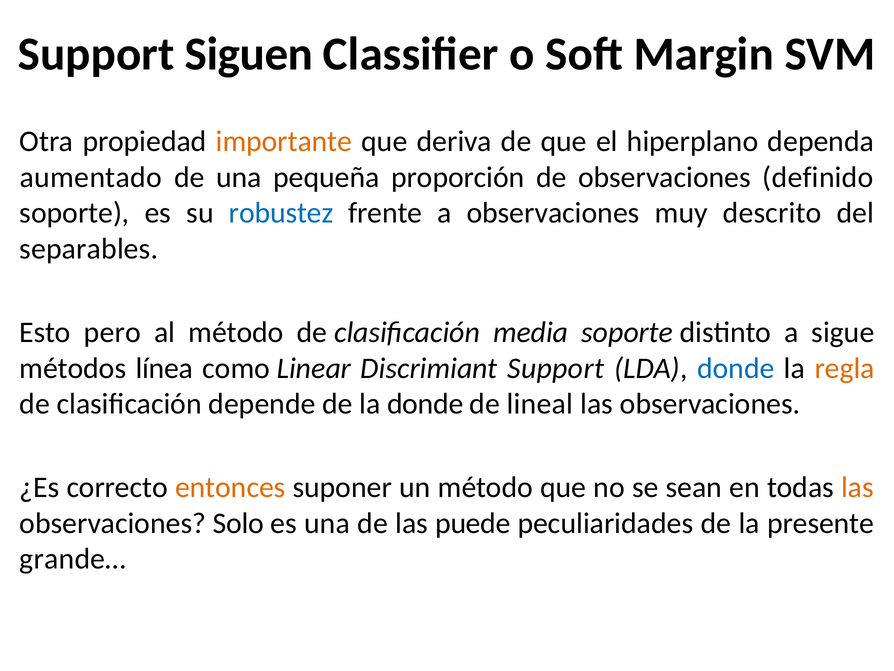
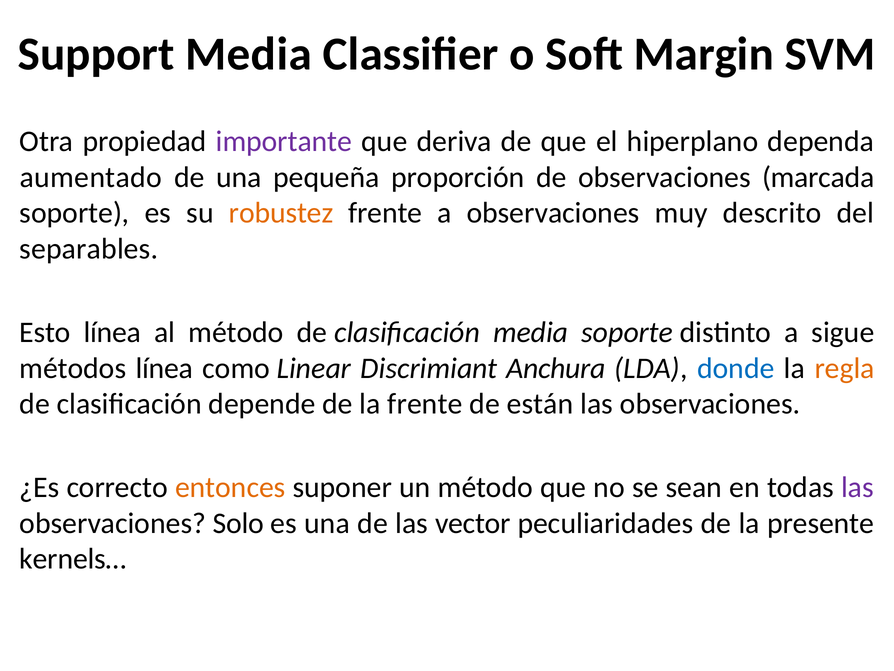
Support Siguen: Siguen -> Media (249, 54)
importante colour: orange -> purple (284, 141)
definido: definido -> marcada (818, 177)
robustez colour: blue -> orange (281, 213)
Esto pero: pero -> línea (113, 332)
Discrimiant Support: Support -> Anchura (556, 368)
la donde: donde -> frente (425, 404)
lineal: lineal -> están (540, 404)
las colour: orange -> purple (858, 487)
puede: puede -> vector (473, 523)
grande…: grande… -> kernels… (73, 559)
